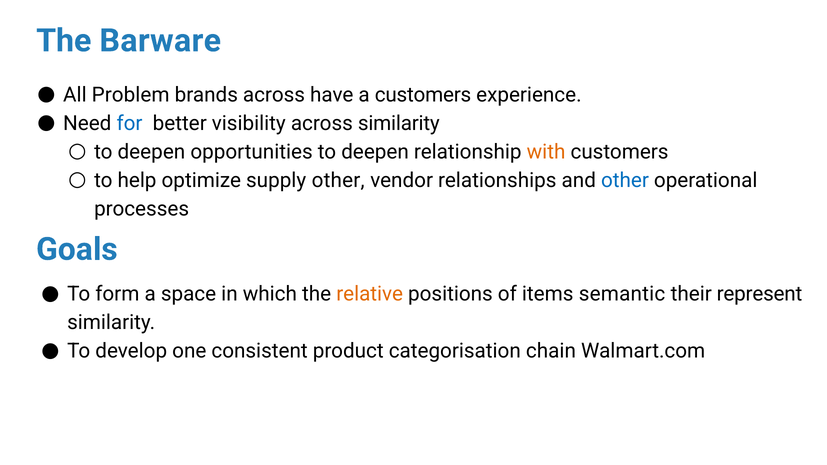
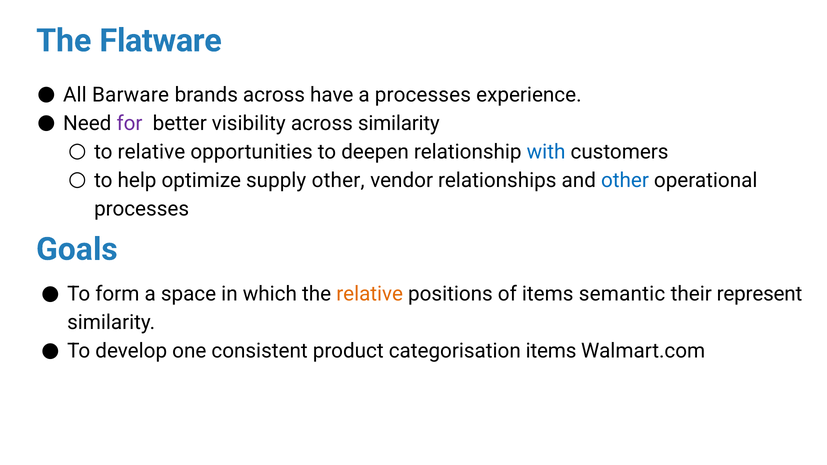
Barware: Barware -> Flatware (161, 41)
Problem: Problem -> Barware (131, 95)
a customers: customers -> processes (423, 95)
for colour: blue -> purple (130, 123)
deepen: deepen -> relative (151, 152)
with colour: orange -> blue (546, 152)
categorisation chain: chain -> items (551, 351)
